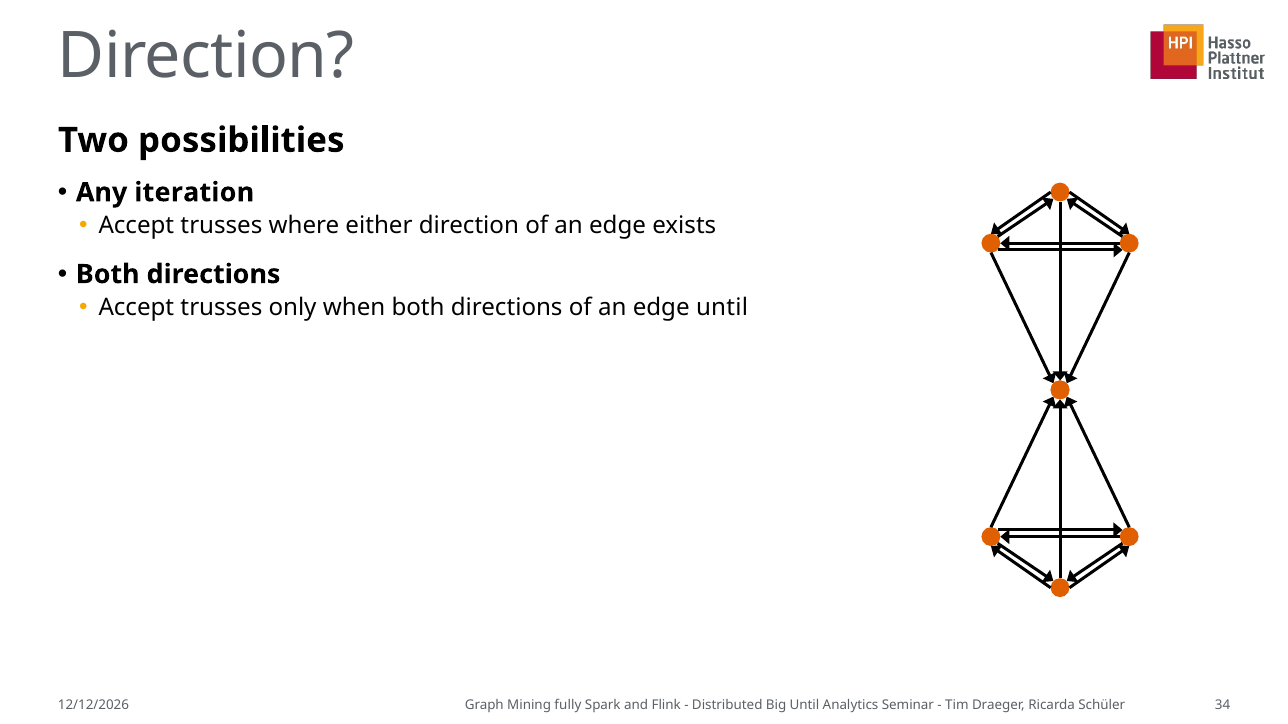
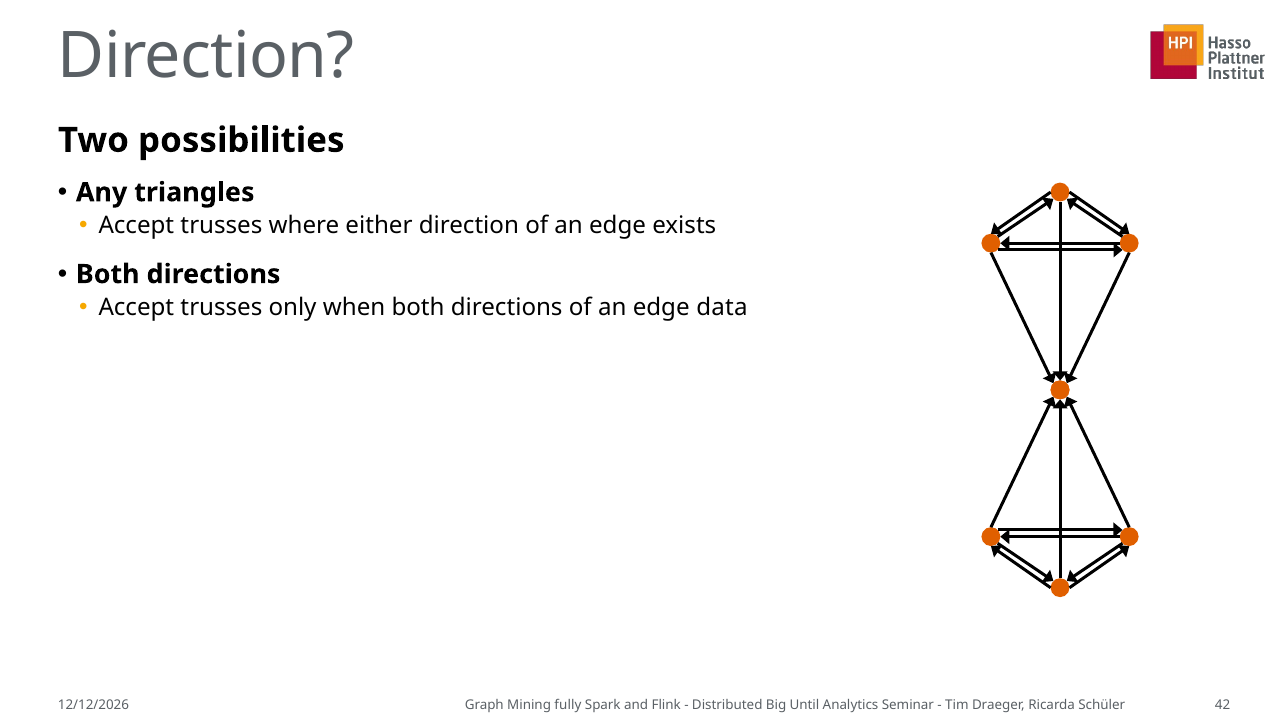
iteration: iteration -> triangles (194, 193)
edge until: until -> data (722, 307)
34: 34 -> 42 (1223, 705)
